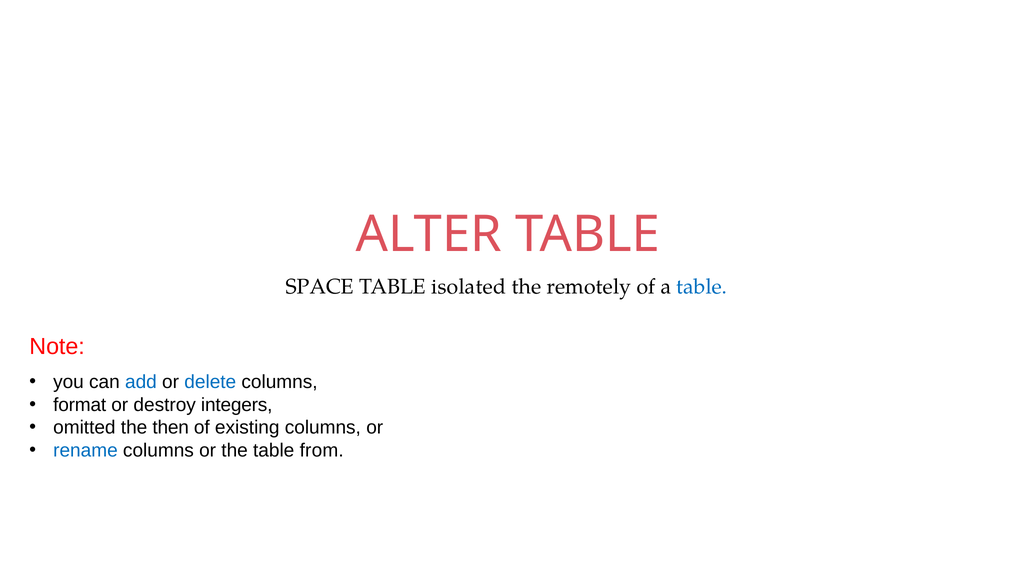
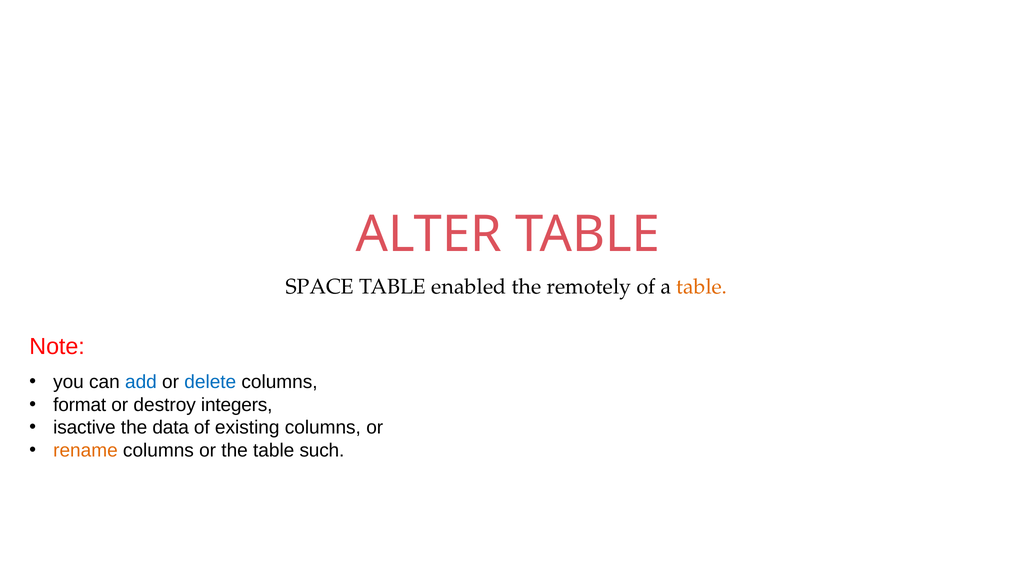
isolated: isolated -> enabled (469, 287)
table colour: blue -> orange (702, 287)
omitted: omitted -> isactive (84, 428)
then: then -> data (171, 428)
rename colour: blue -> orange (85, 451)
from: from -> such (322, 451)
